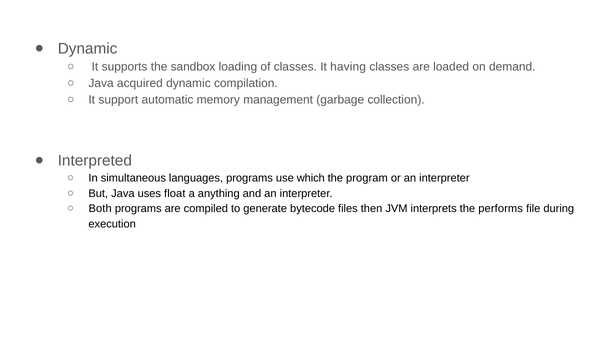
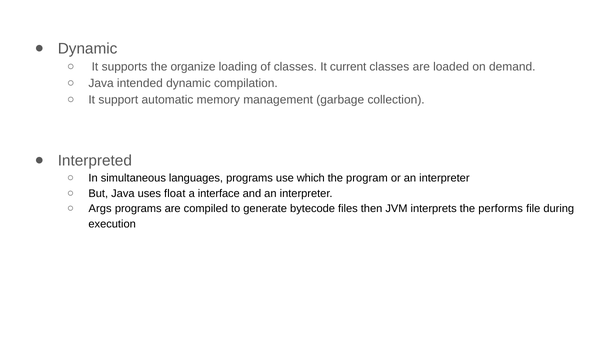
sandbox: sandbox -> organize (193, 67)
having: having -> current (348, 67)
acquired: acquired -> intended (140, 83)
anything: anything -> interface (219, 194)
Both: Both -> Args (100, 209)
